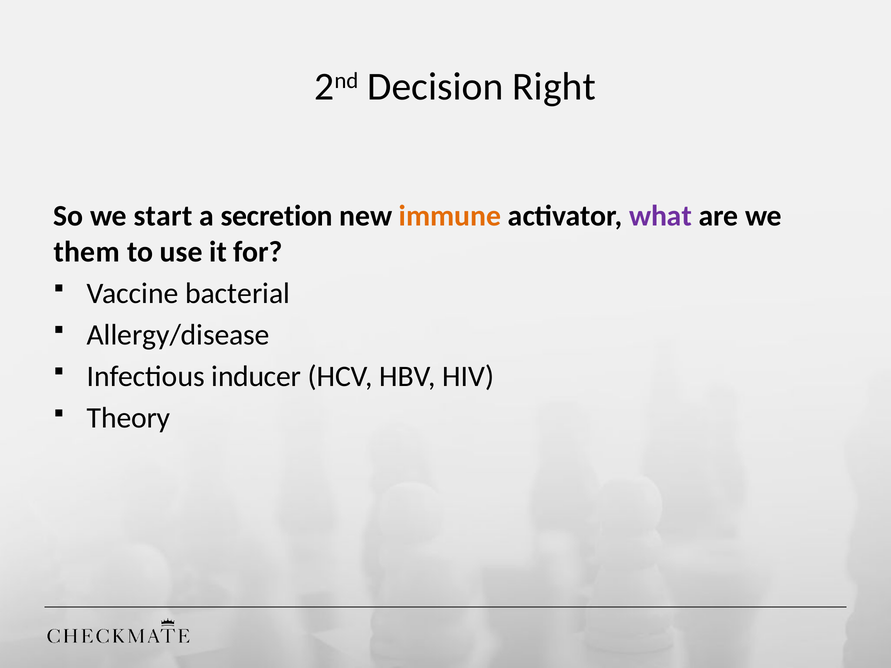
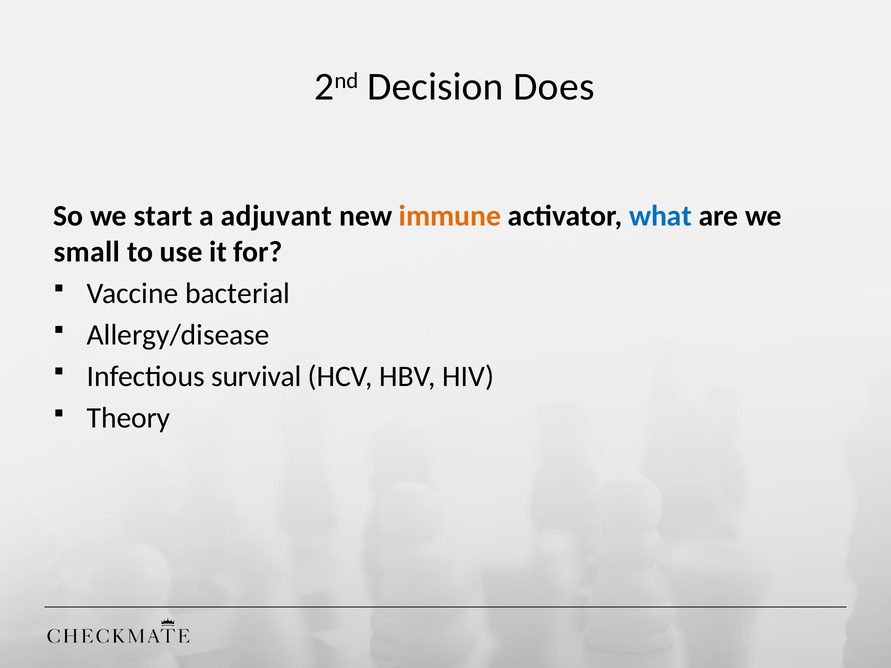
Right: Right -> Does (554, 87)
secretion: secretion -> adjuvant (276, 216)
what colour: purple -> blue (660, 216)
them: them -> small (87, 252)
inducer: inducer -> survival (256, 377)
